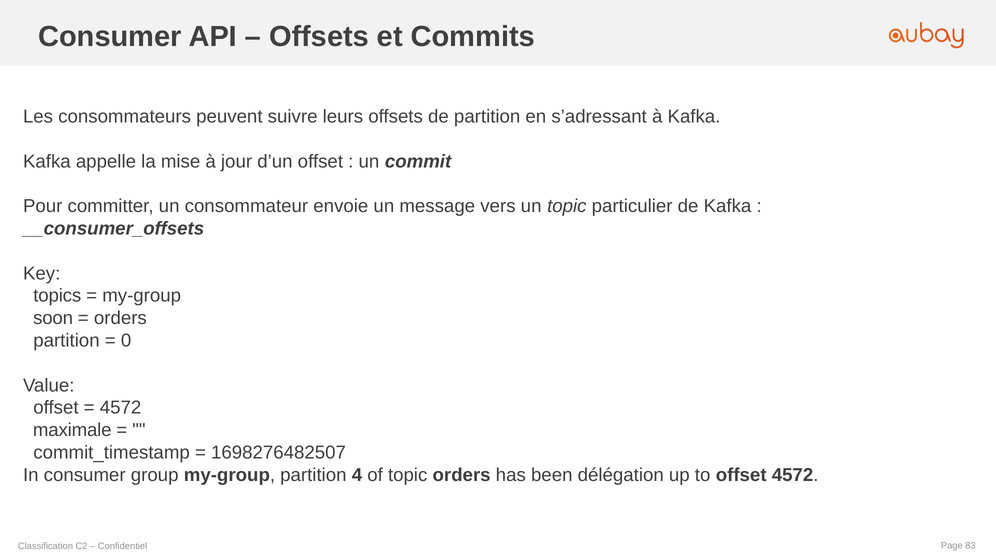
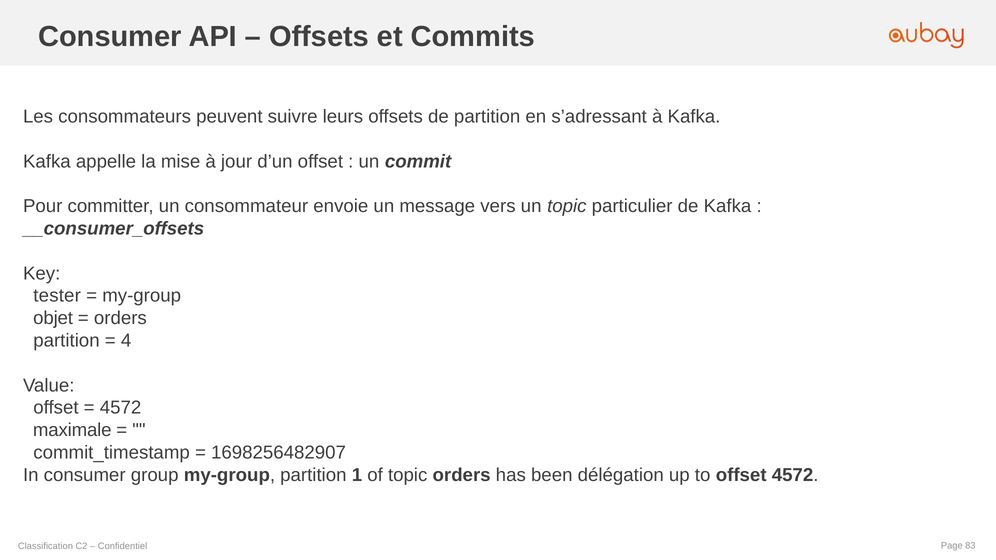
topics: topics -> tester (57, 296)
soon: soon -> objet (53, 318)
0: 0 -> 4 (126, 341)
1698276482507: 1698276482507 -> 1698256482907 (279, 453)
4: 4 -> 1 (357, 475)
